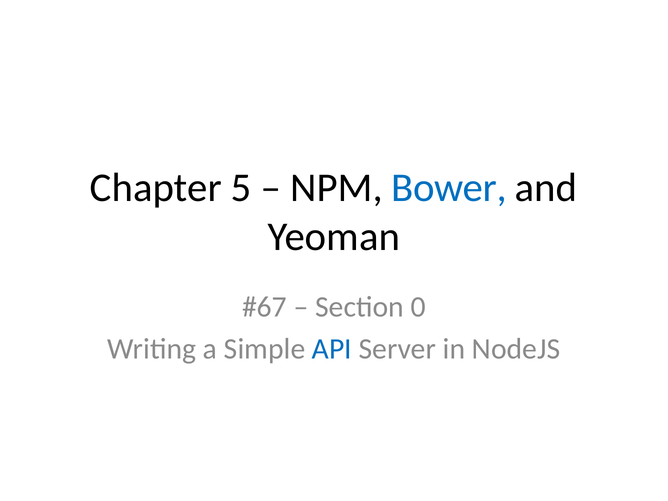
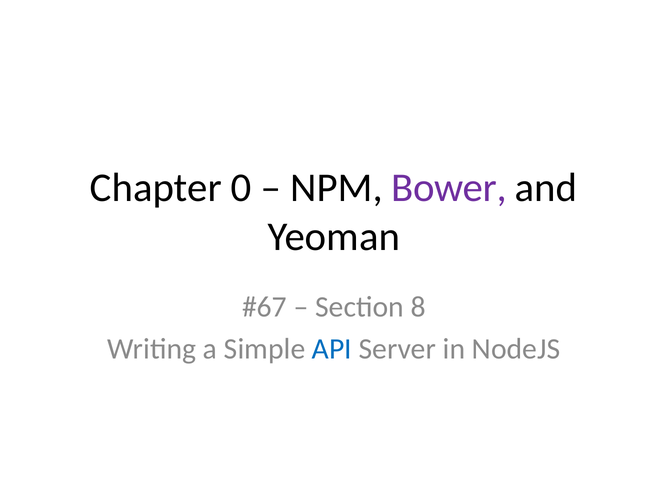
5: 5 -> 0 (241, 188)
Bower colour: blue -> purple (449, 188)
0: 0 -> 8 (418, 307)
